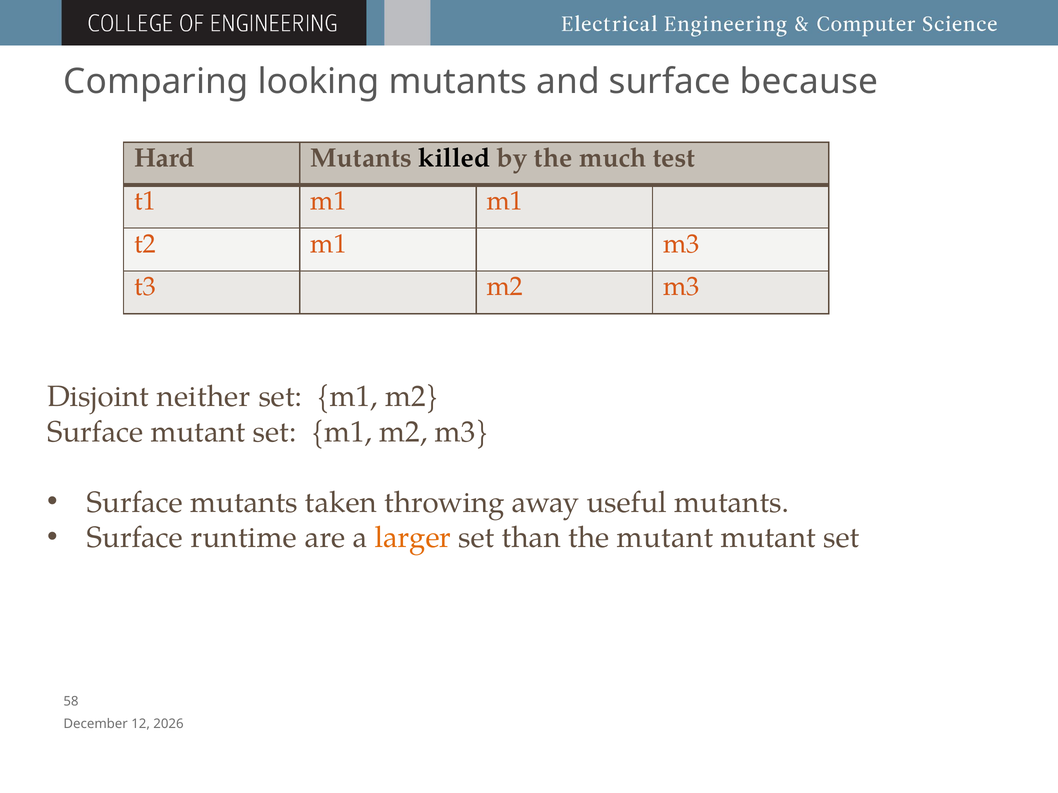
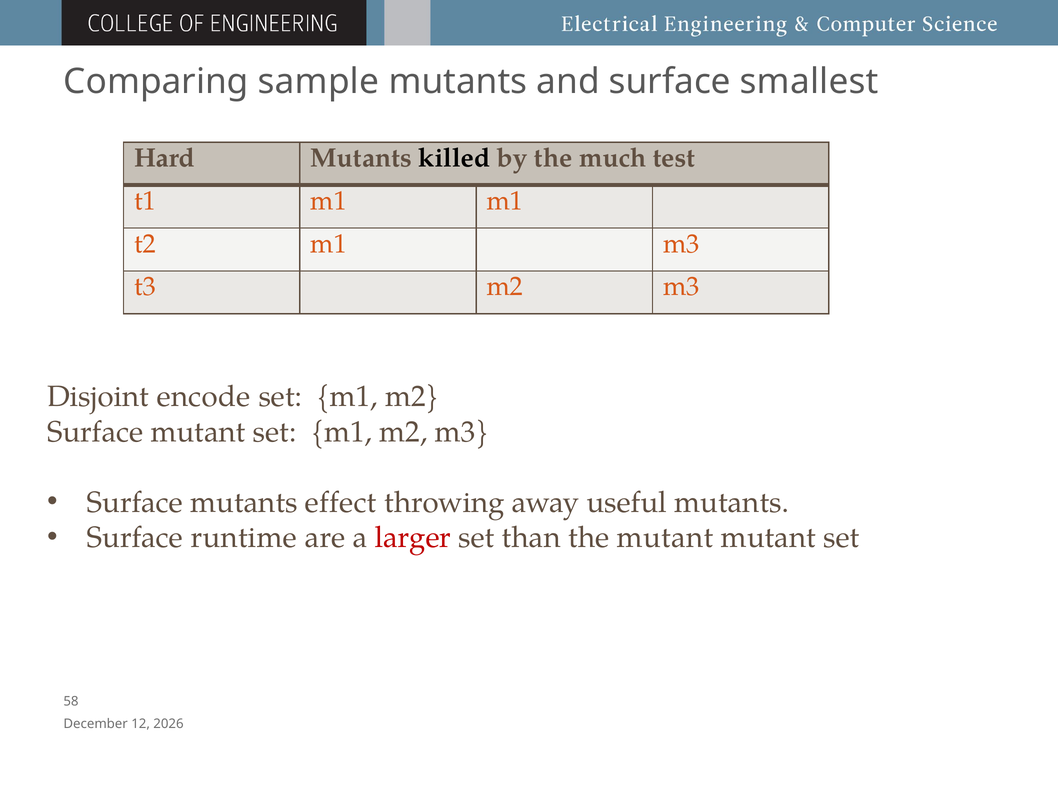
looking: looking -> sample (318, 82)
because: because -> smallest (809, 82)
neither: neither -> encode (204, 397)
taken: taken -> effect (341, 503)
larger colour: orange -> red (413, 538)
